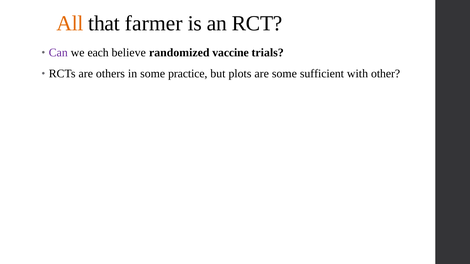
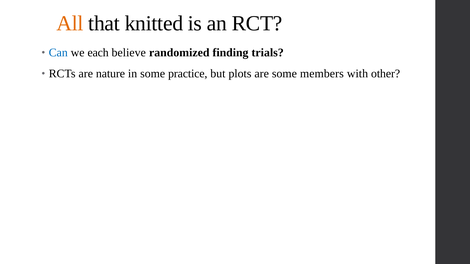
farmer: farmer -> knitted (154, 24)
Can colour: purple -> blue (58, 53)
vaccine: vaccine -> finding (230, 53)
others: others -> nature (110, 74)
sufficient: sufficient -> members (322, 74)
